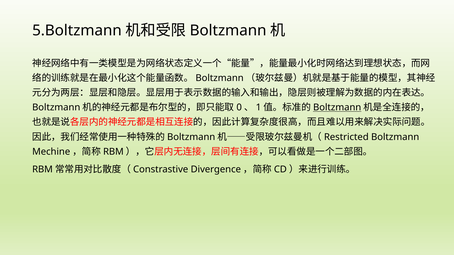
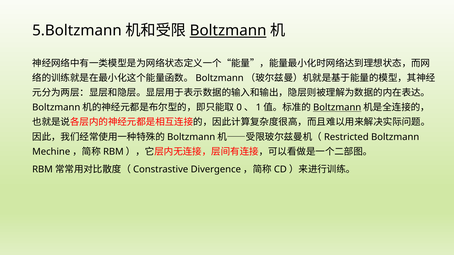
Boltzmann underline: none -> present (228, 31)
